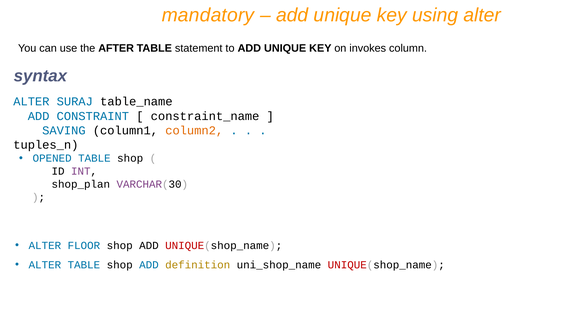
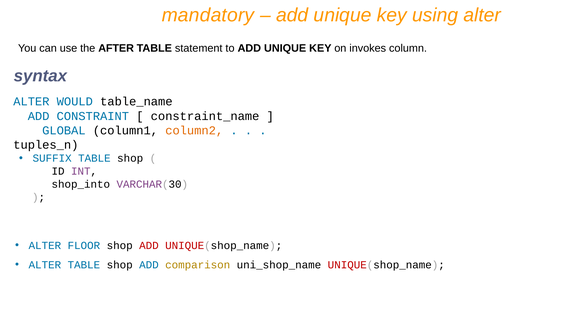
SURAJ: SURAJ -> WOULD (75, 102)
SAVING: SAVING -> GLOBAL (64, 131)
OPENED: OPENED -> SUFFIX (52, 158)
shop_plan: shop_plan -> shop_into (81, 184)
ADD colour: black -> red (149, 246)
definition: definition -> comparison (198, 265)
